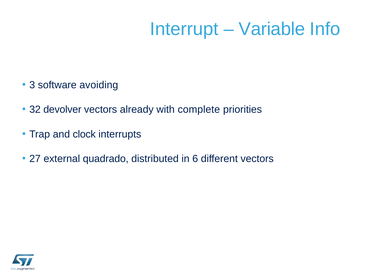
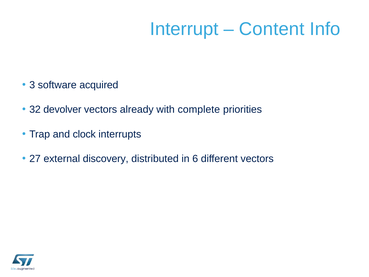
Variable: Variable -> Content (272, 29)
avoiding: avoiding -> acquired (99, 85)
quadrado: quadrado -> discovery (106, 159)
